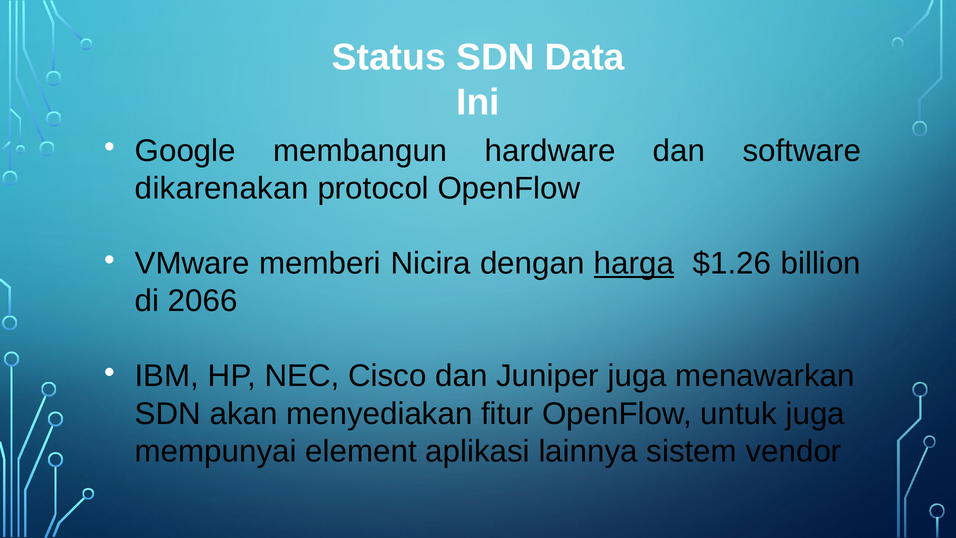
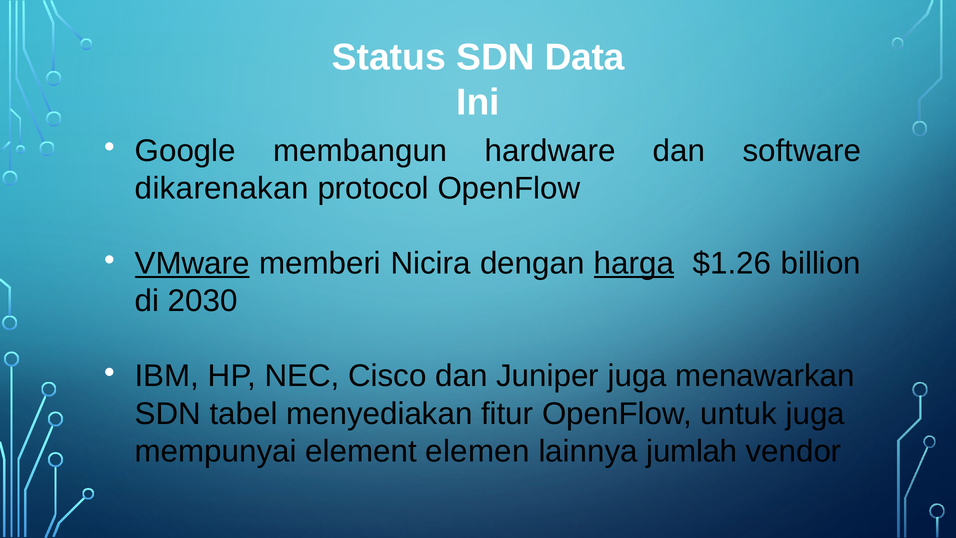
VMware underline: none -> present (192, 263)
2066: 2066 -> 2030 (203, 301)
akan: akan -> tabel (244, 414)
aplikasi: aplikasi -> elemen (477, 451)
sistem: sistem -> jumlah (692, 451)
